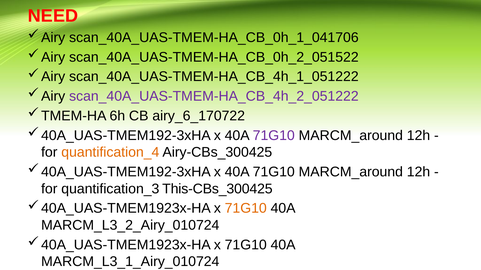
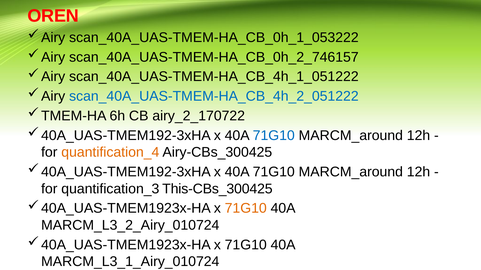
NEED: NEED -> OREN (53, 16)
scan_40A_UAS-TMEM-HA_CB_0h_1_041706: scan_40A_UAS-TMEM-HA_CB_0h_1_041706 -> scan_40A_UAS-TMEM-HA_CB_0h_1_053222 (214, 38)
scan_40A_UAS-TMEM-HA_CB_0h_2_051522: scan_40A_UAS-TMEM-HA_CB_0h_2_051522 -> scan_40A_UAS-TMEM-HA_CB_0h_2_746157 (214, 57)
scan_40A_UAS-TMEM-HA_CB_4h_2_051222 colour: purple -> blue (214, 96)
airy_6_170722: airy_6_170722 -> airy_2_170722 (199, 116)
71G10 colour: purple -> blue (274, 136)
